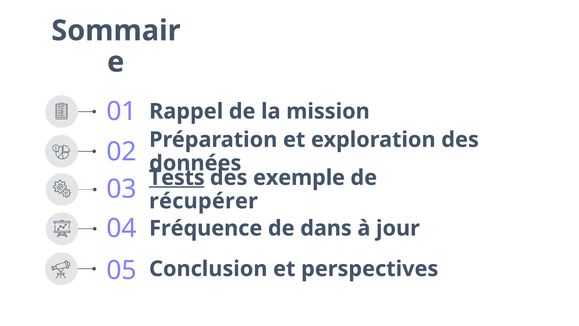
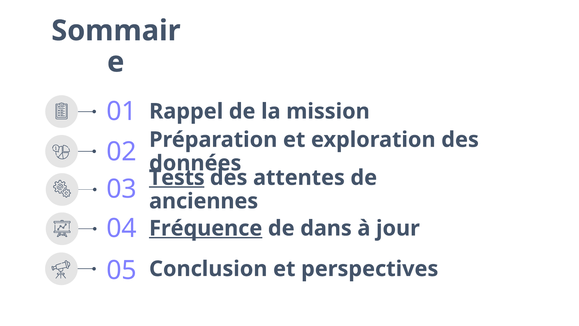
exemple: exemple -> attentes (299, 178)
récupérer: récupérer -> anciennes (204, 201)
Fréquence underline: none -> present (206, 228)
